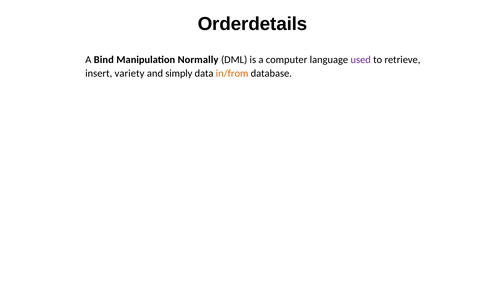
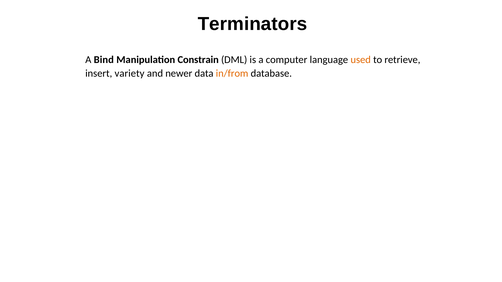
Orderdetails: Orderdetails -> Terminators (252, 24)
Normally: Normally -> Constrain (198, 60)
used colour: purple -> orange (361, 60)
simply: simply -> newer (179, 73)
